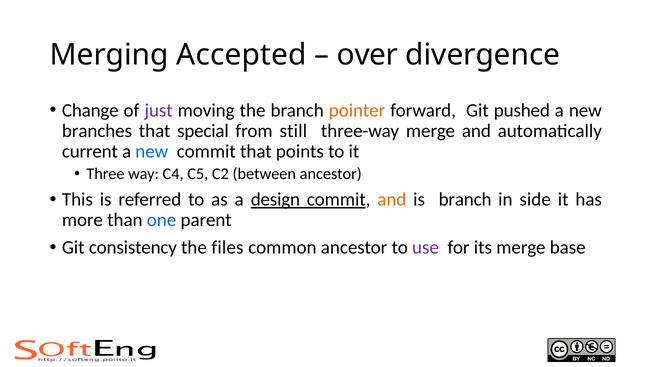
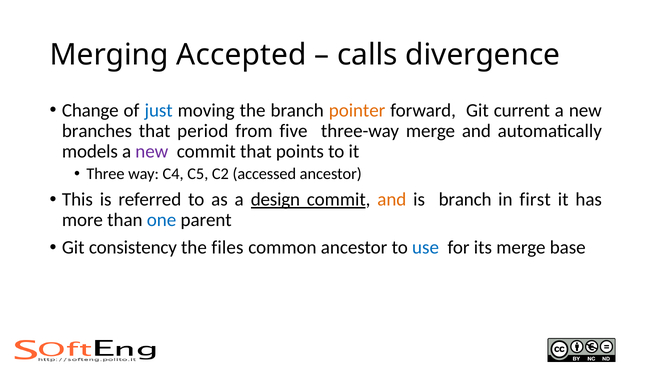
over: over -> calls (367, 55)
just colour: purple -> blue (159, 110)
pushed: pushed -> current (522, 110)
special: special -> period (203, 131)
still: still -> five (293, 131)
current: current -> models (90, 151)
new colour: blue -> purple (152, 151)
between: between -> accessed (264, 174)
side: side -> first (535, 199)
use colour: purple -> blue (426, 247)
